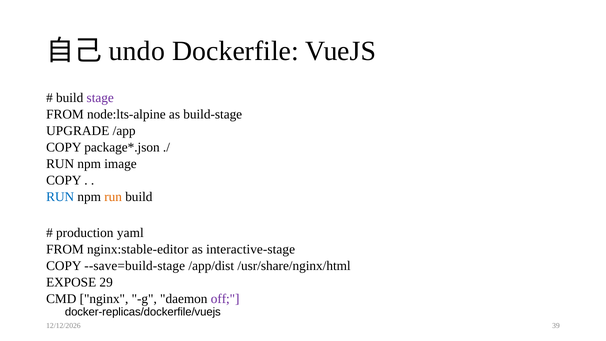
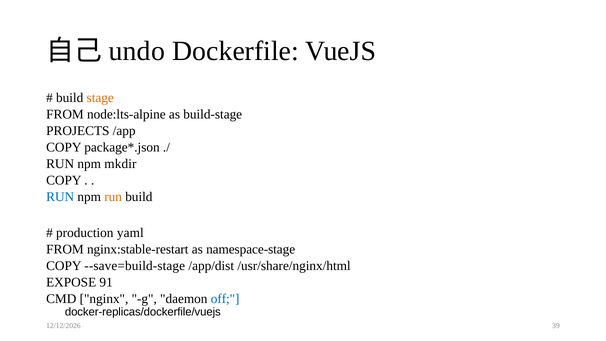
stage colour: purple -> orange (100, 98)
UPGRADE: UPGRADE -> PROJECTS (78, 131)
image: image -> mkdir (120, 164)
nginx:stable-editor: nginx:stable-editor -> nginx:stable-restart (138, 249)
interactive-stage: interactive-stage -> namespace-stage (251, 249)
29: 29 -> 91 (106, 282)
off colour: purple -> blue (225, 299)
